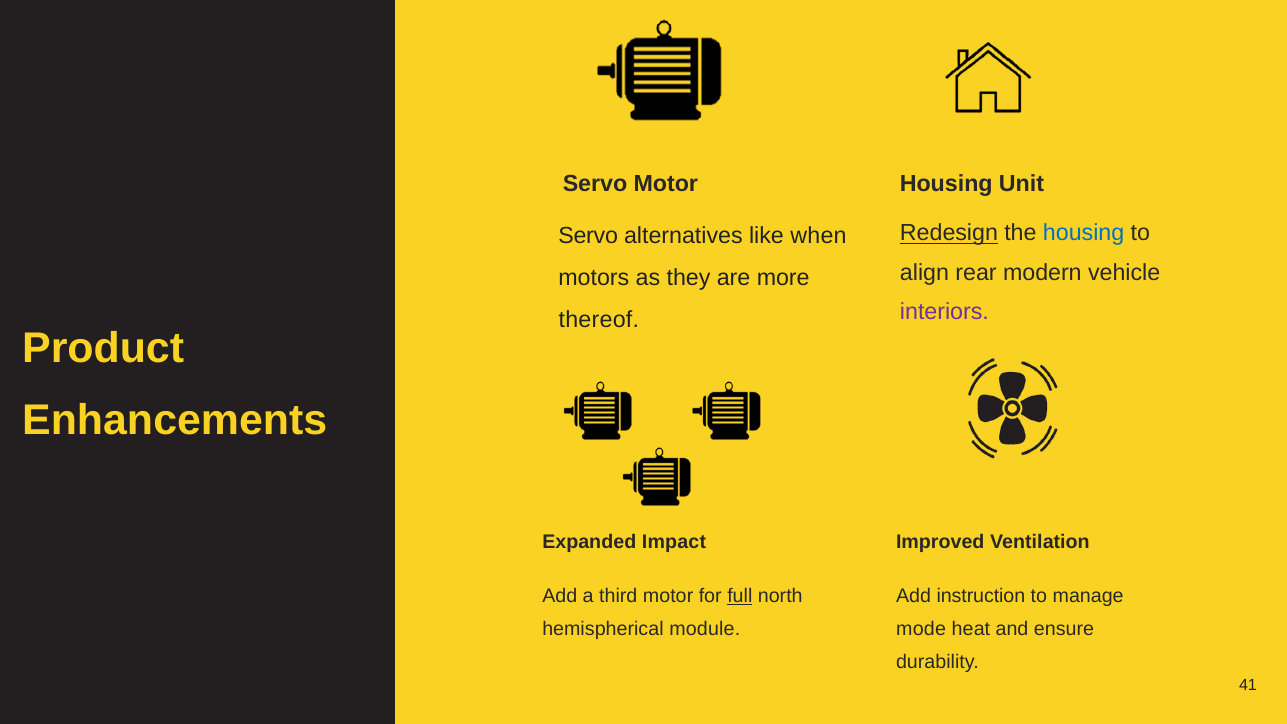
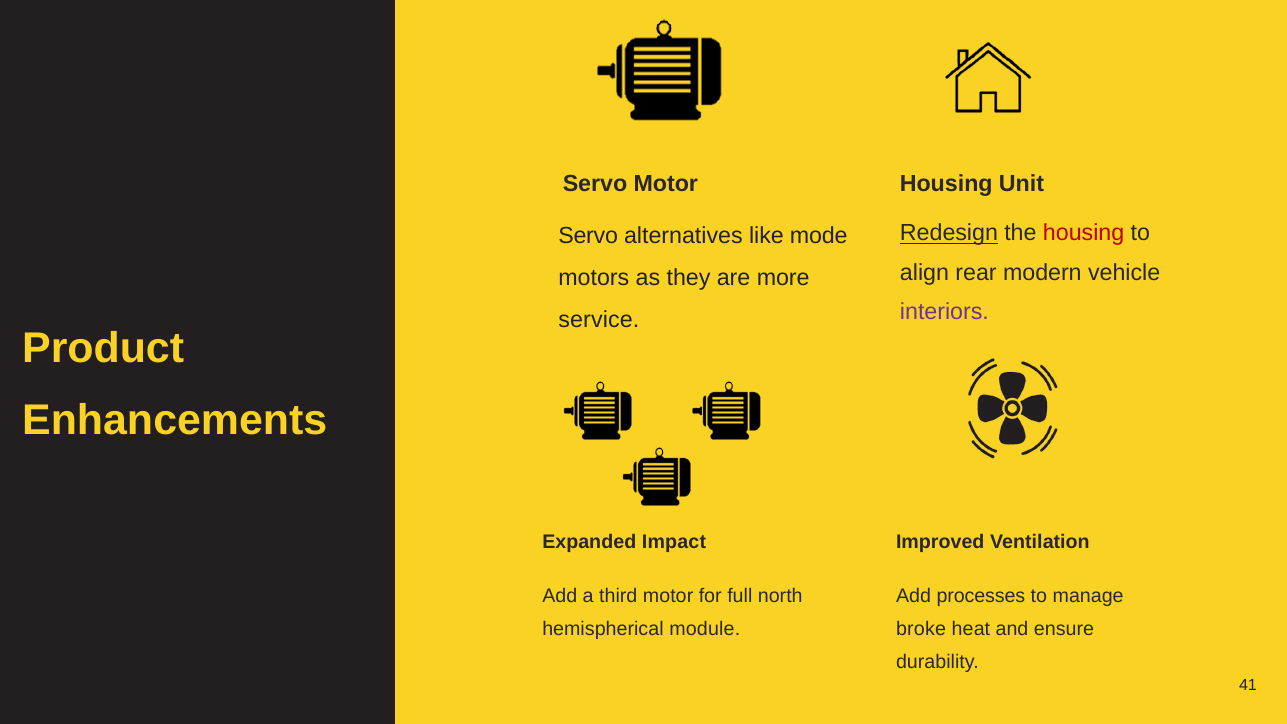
housing colour: blue -> red (1084, 233)
when: when -> mode (819, 236)
thereof: thereof -> service (599, 320)
full underline: present -> none (740, 596)
instruction: instruction -> processes (981, 596)
mode: mode -> broke (921, 629)
